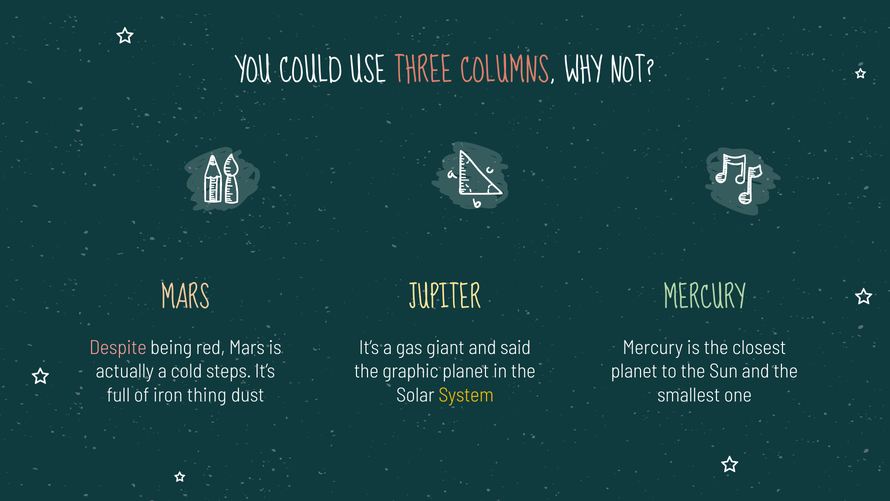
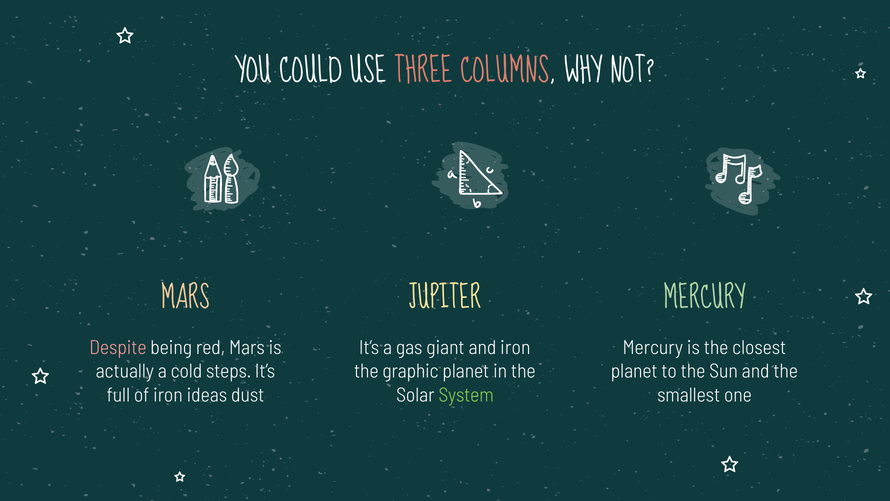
and said: said -> iron (515, 347)
thing: thing -> ideas (207, 395)
System colour: yellow -> light green (466, 395)
